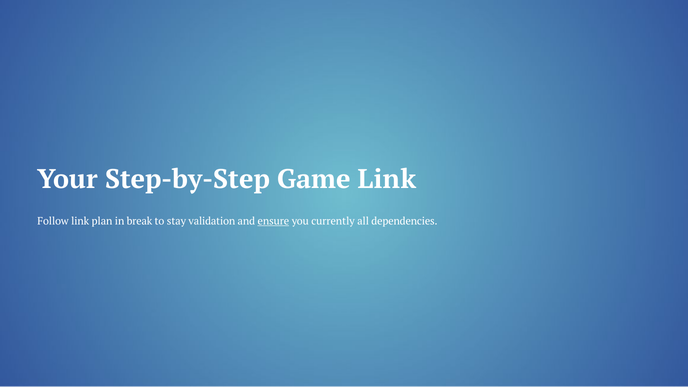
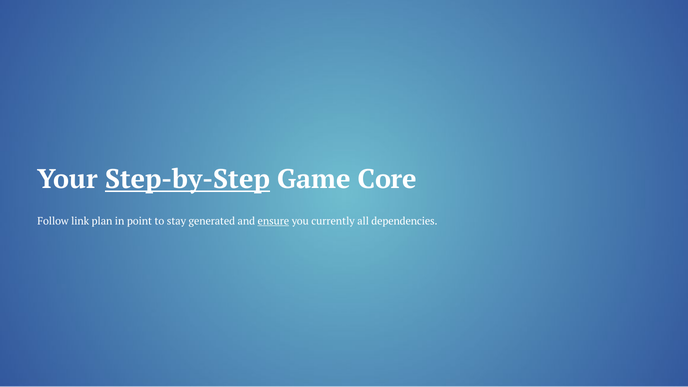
Step-by-Step underline: none -> present (187, 180)
Game Link: Link -> Core (387, 180)
break: break -> point (139, 221)
validation: validation -> generated (212, 221)
